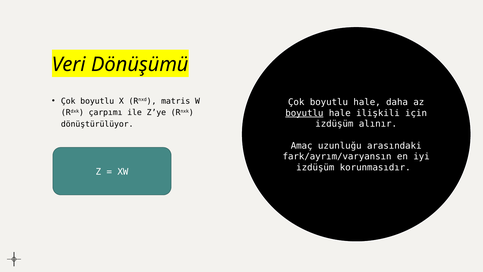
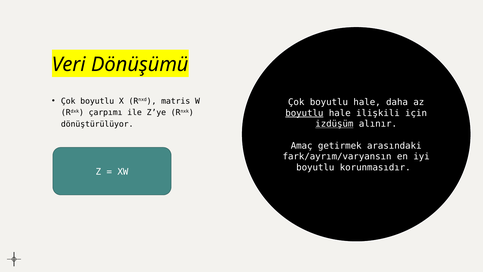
izdüşüm underline: none -> present (334, 124)
uzunluğu: uzunluğu -> getirmek (340, 146)
izdüşüm: izdüşüm -> boyutlu (315, 167)
